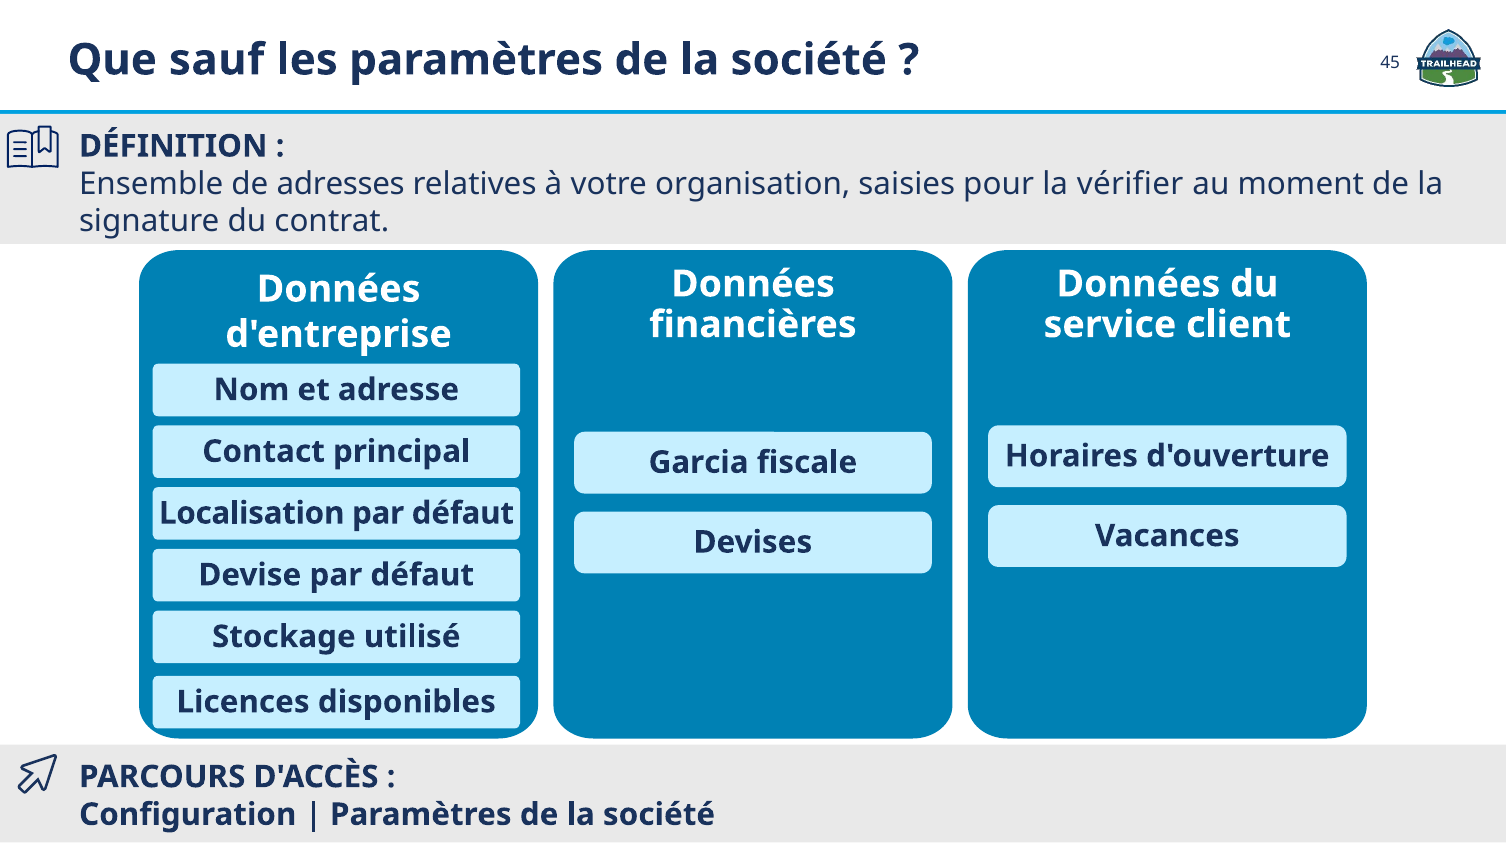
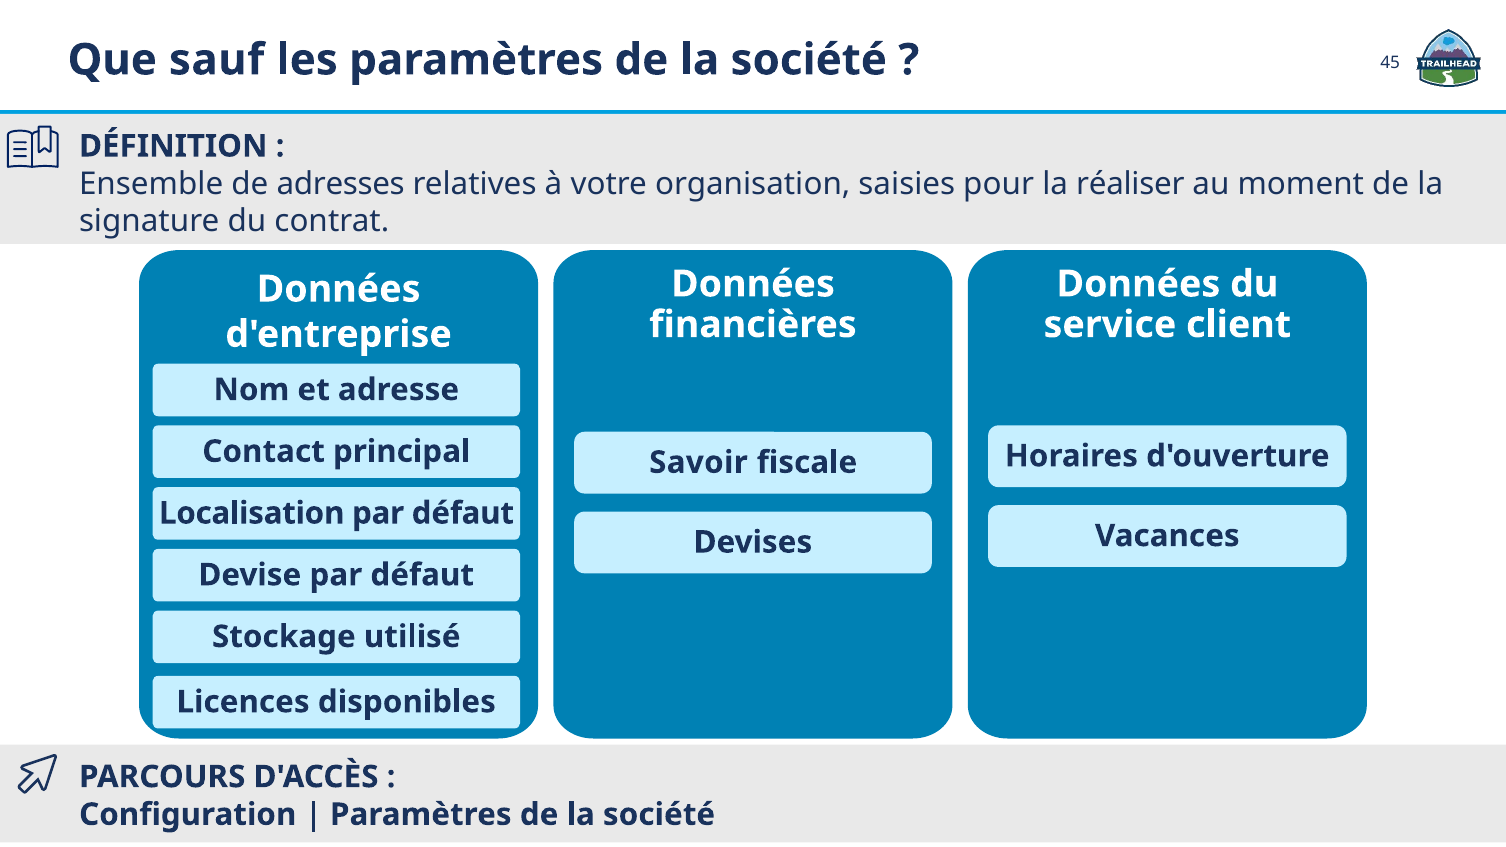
vérifier: vérifier -> réaliser (1130, 184)
Garcia: Garcia -> Savoir (698, 463)
